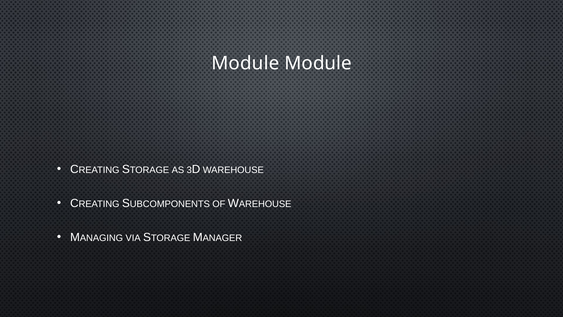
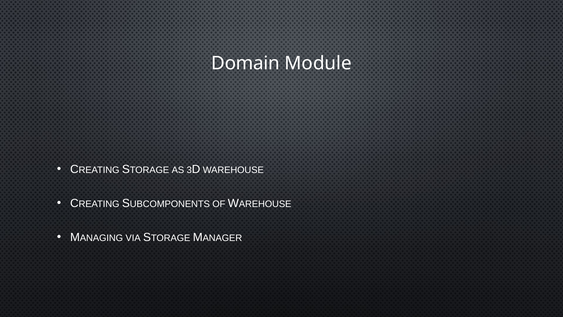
Module: Module -> Domain (246, 63)
